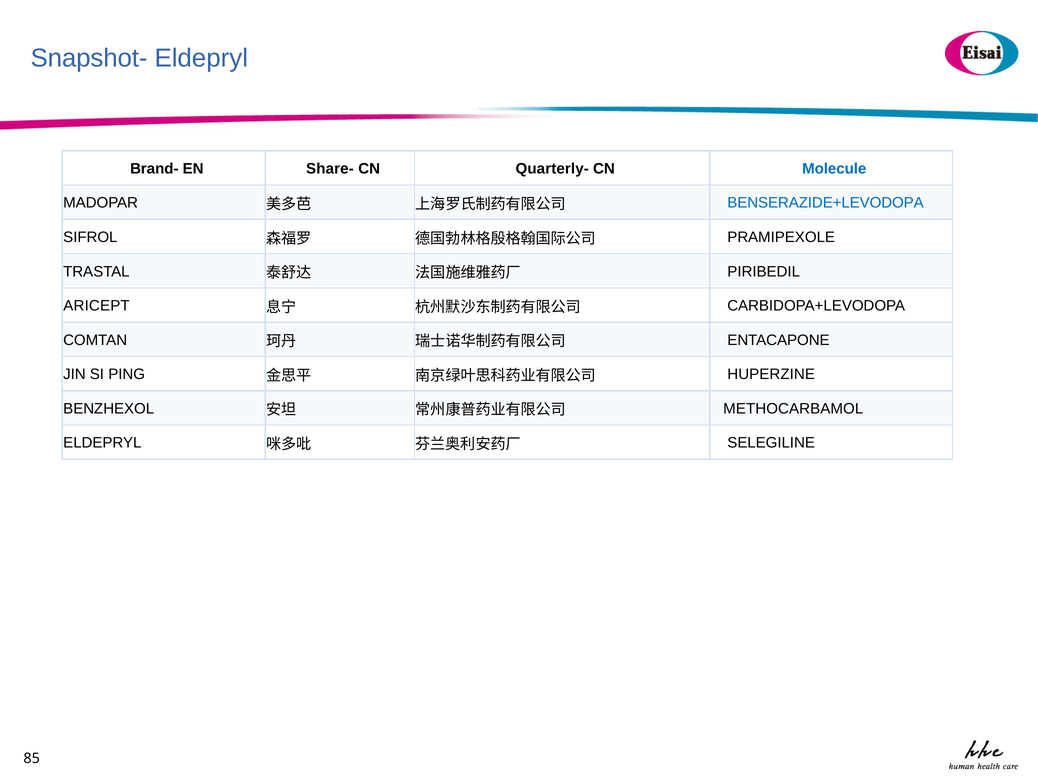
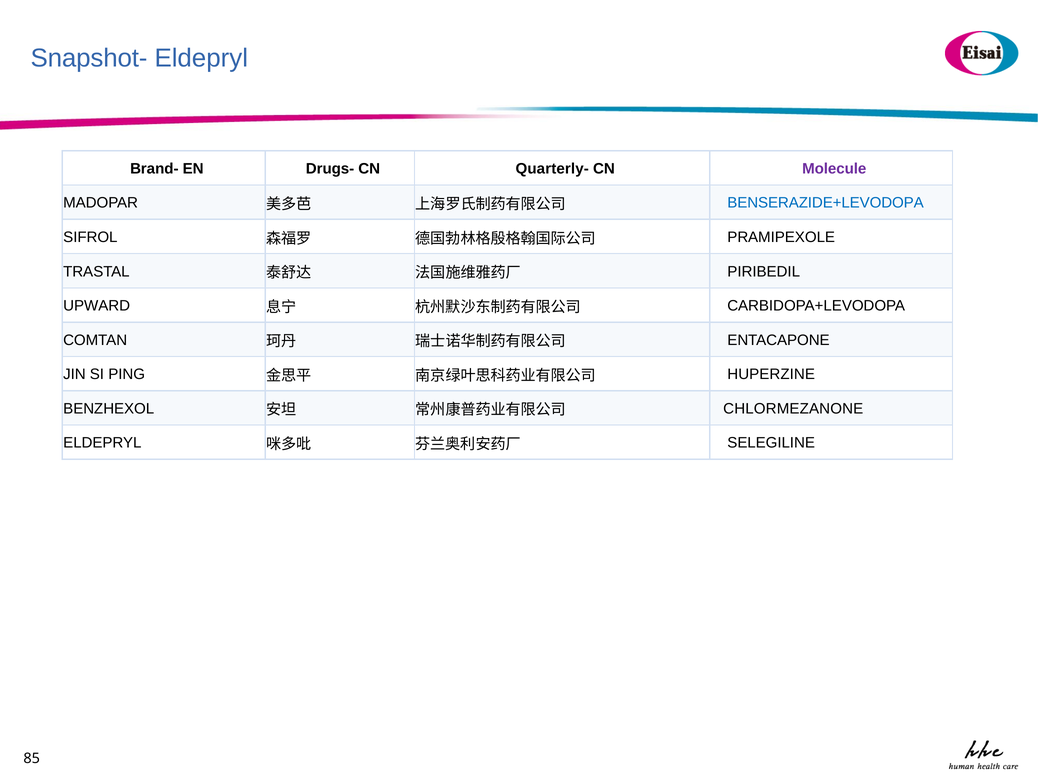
Share-: Share- -> Drugs- (330, 169)
Molecule colour: blue -> purple (834, 169)
ARICEPT: ARICEPT -> UPWARD (97, 306)
METHOCARBAMOL: METHOCARBAMOL -> CHLORMEZANONE (793, 408)
